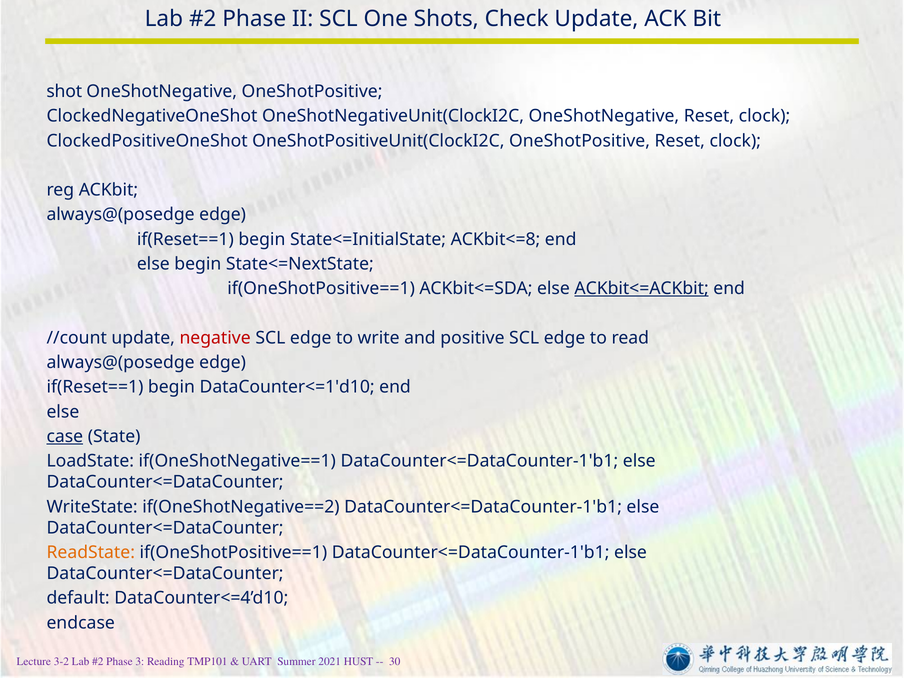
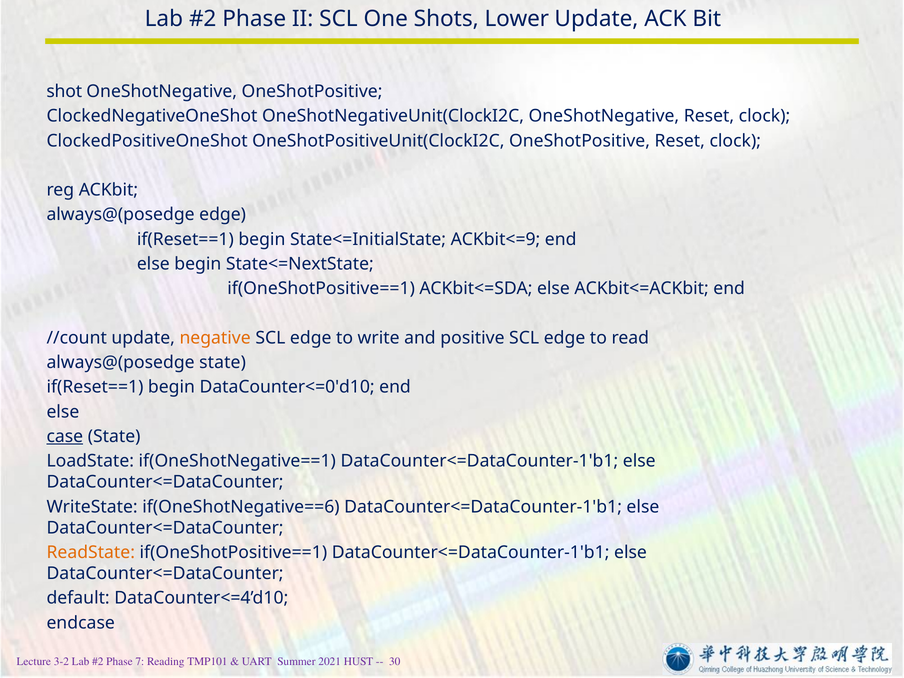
Check: Check -> Lower (517, 19)
ACKbit<=8: ACKbit<=8 -> ACKbit<=9 (495, 239)
ACKbit<=ACKbit underline: present -> none (642, 289)
negative colour: red -> orange (215, 338)
edge: edge -> state (223, 362)
DataCounter<=1'd10: DataCounter<=1'd10 -> DataCounter<=0'd10 (287, 387)
if(OneShotNegative==2: if(OneShotNegative==2 -> if(OneShotNegative==6 (241, 507)
3: 3 -> 7 (140, 661)
